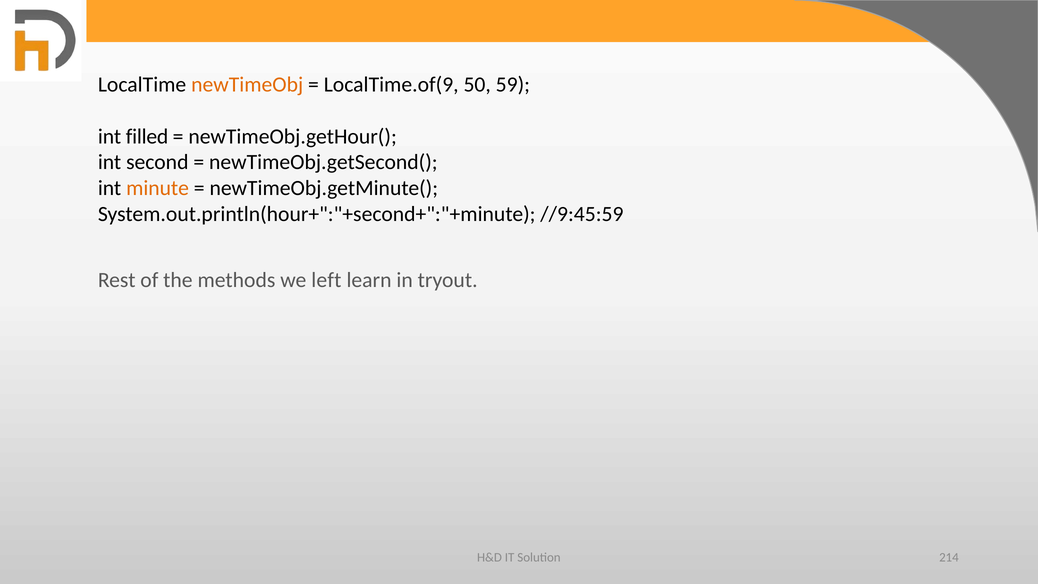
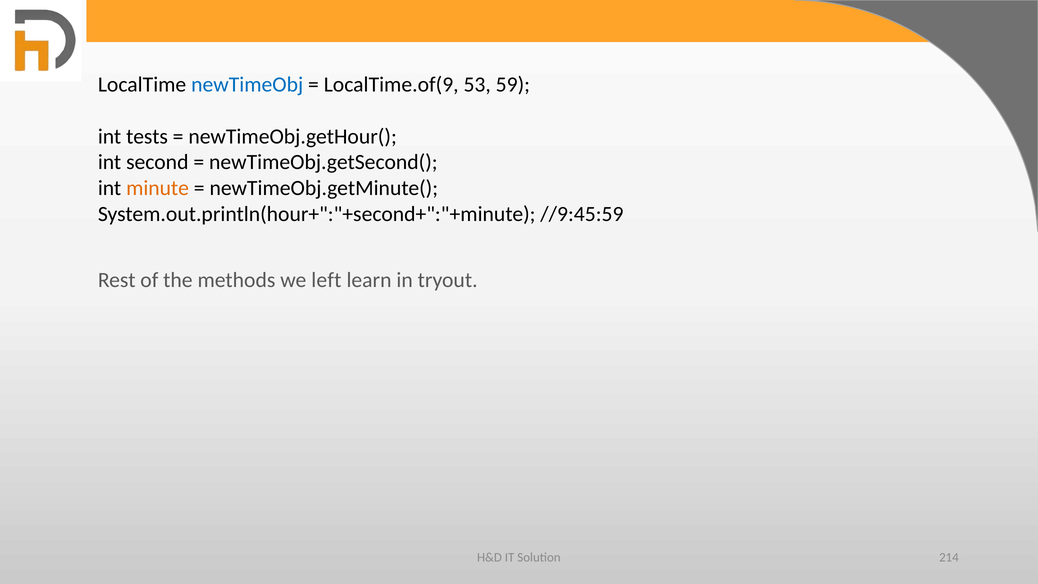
newTimeObj colour: orange -> blue (247, 84)
50: 50 -> 53 (477, 84)
filled: filled -> tests (147, 136)
